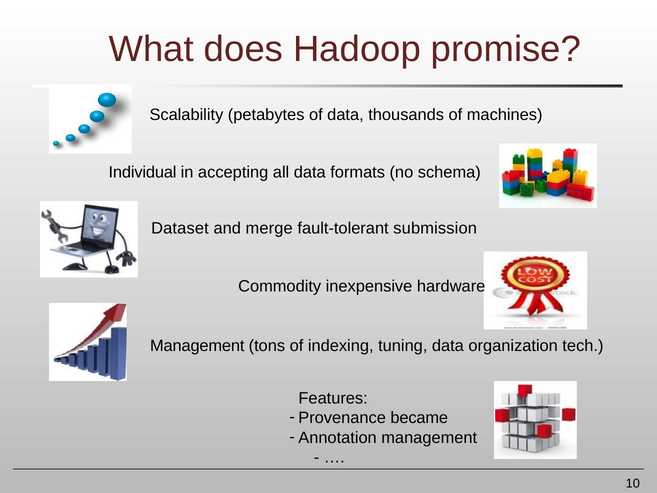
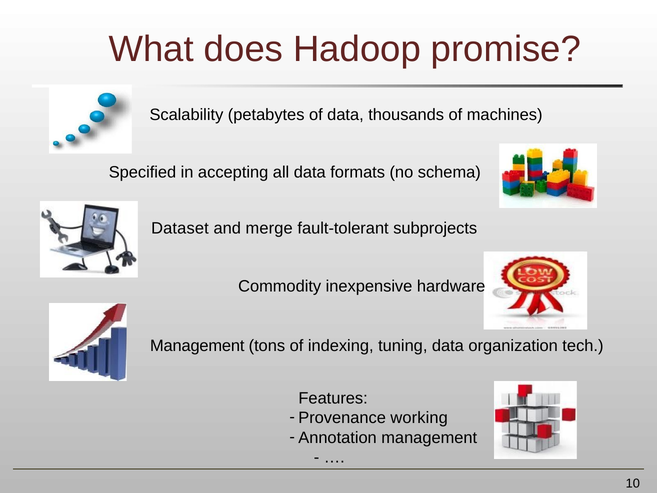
Individual: Individual -> Specified (142, 172)
submission: submission -> subprojects (435, 228)
became: became -> working (419, 418)
